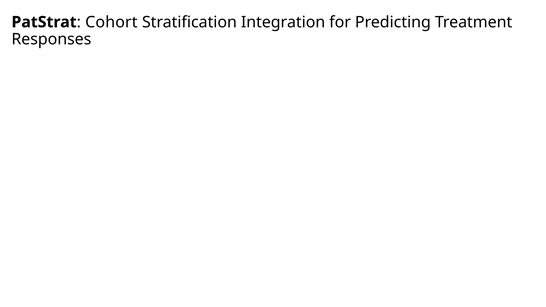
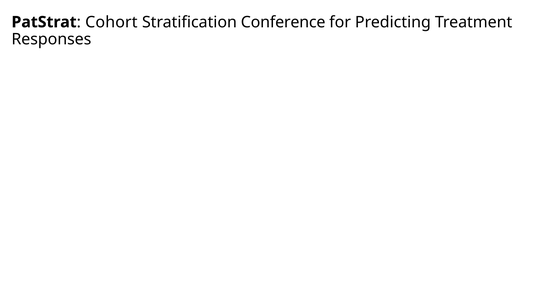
Integration: Integration -> Conference (283, 22)
